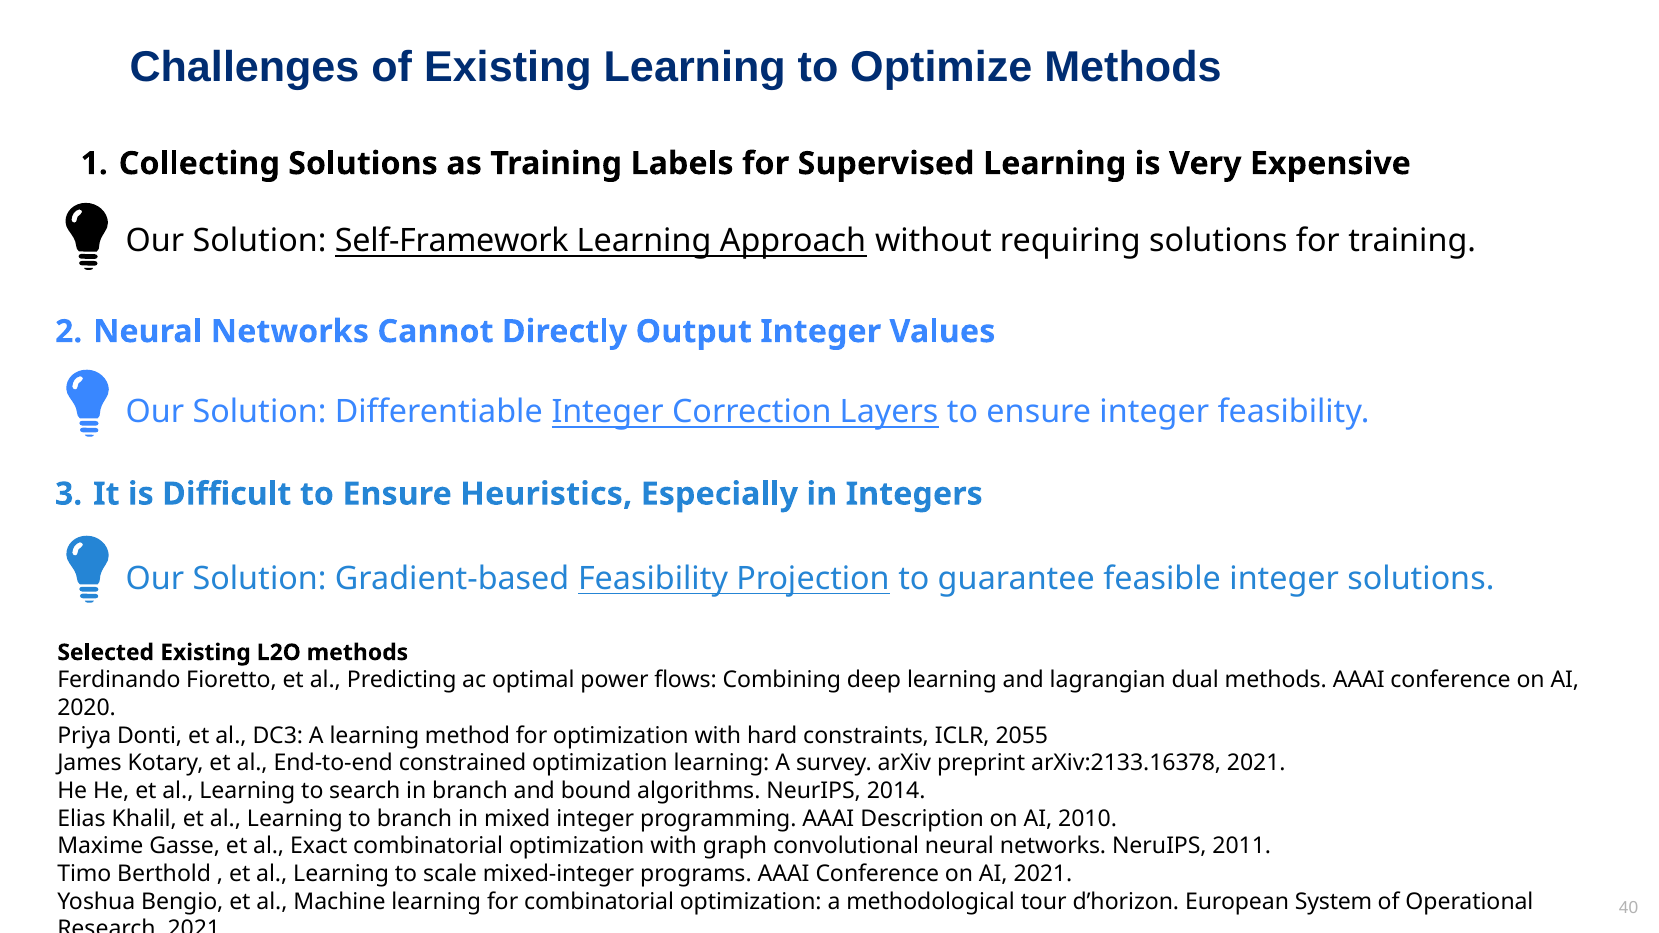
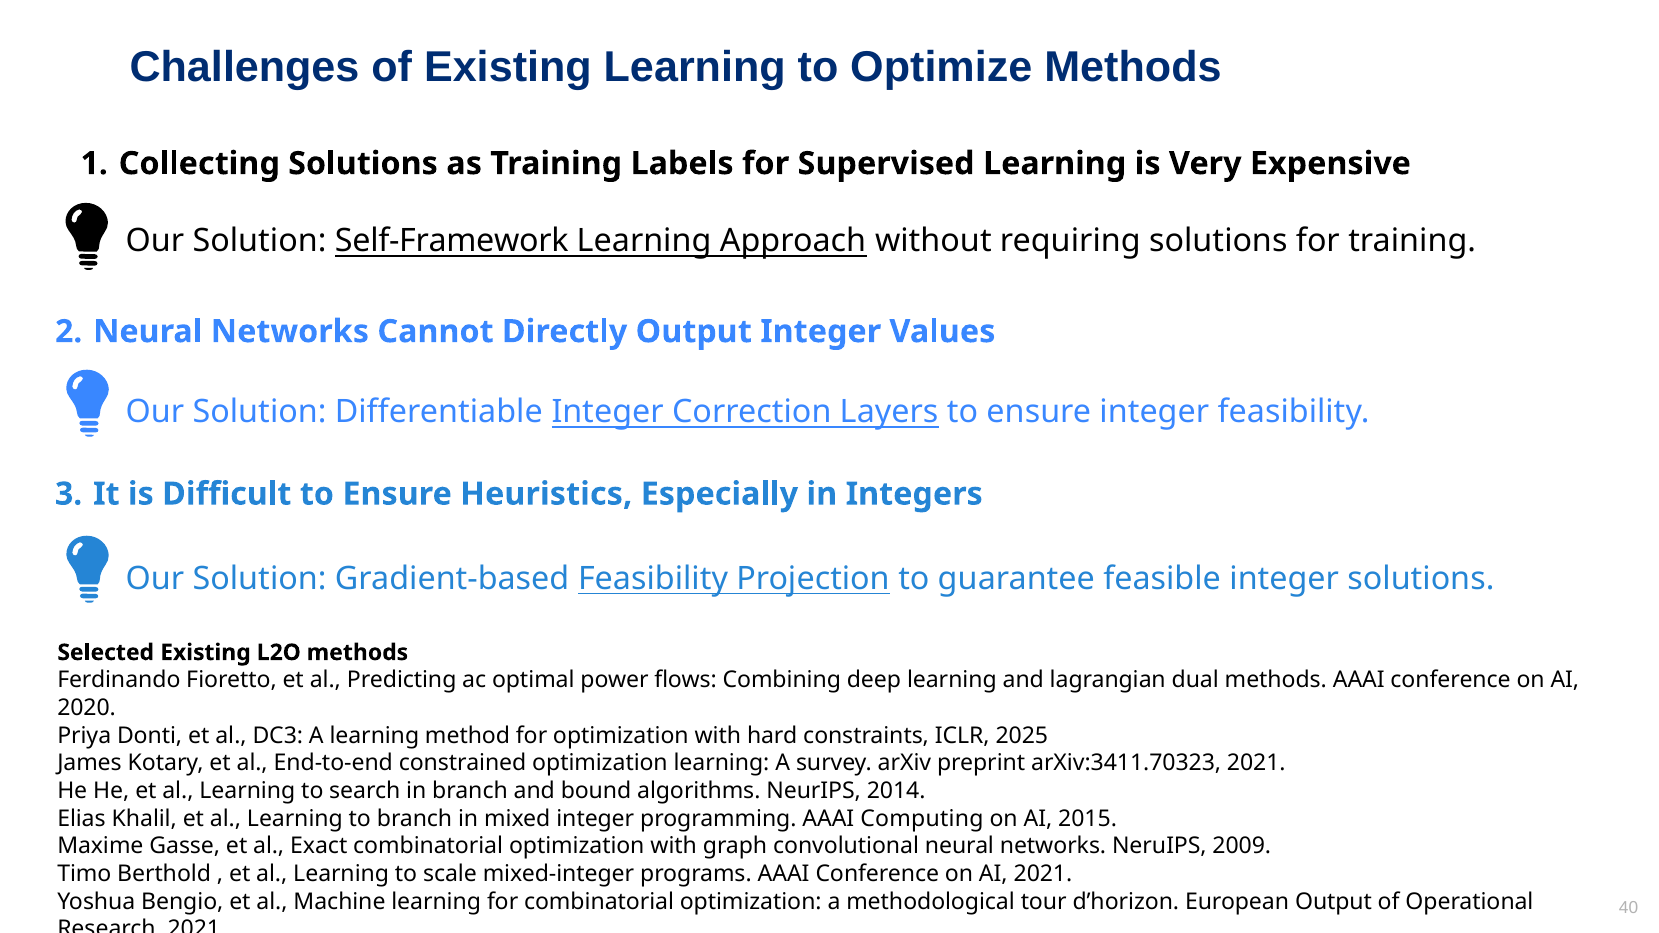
2055: 2055 -> 2025 (1022, 736)
arXiv:2133.16378: arXiv:2133.16378 -> arXiv:3411.70323 (1126, 763)
AAAI Description: Description -> Computing (922, 819)
2010: 2010 -> 2015 (1088, 819)
2011: 2011 -> 2009 (1242, 847)
European System: System -> Output (1334, 902)
